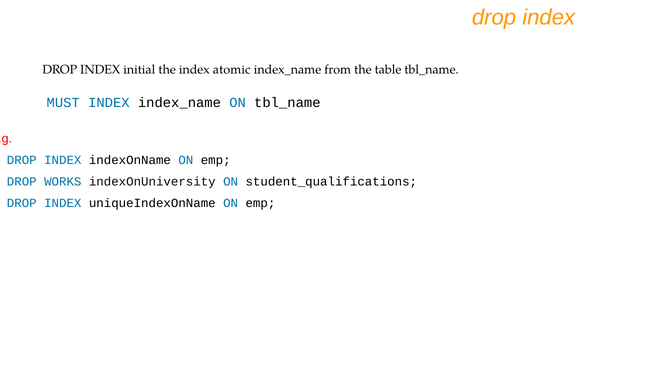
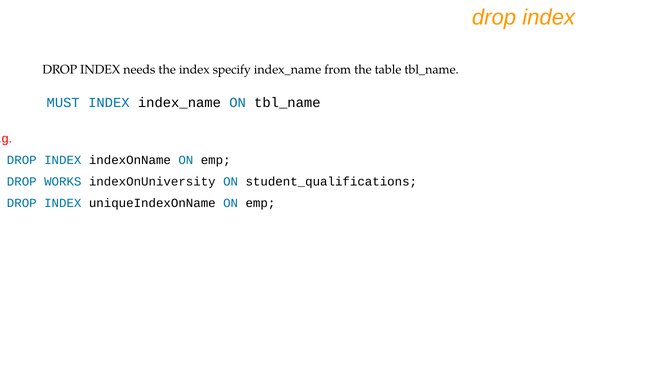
initial: initial -> needs (139, 70)
atomic: atomic -> specify (232, 70)
